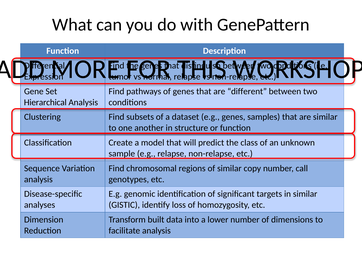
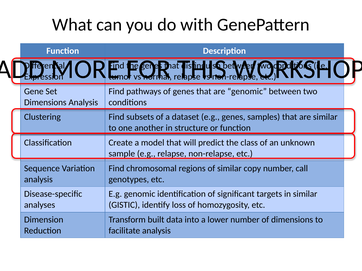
are different: different -> genomic (247, 91)
Hierarchical: Hierarchical -> Dimensions (45, 102)
